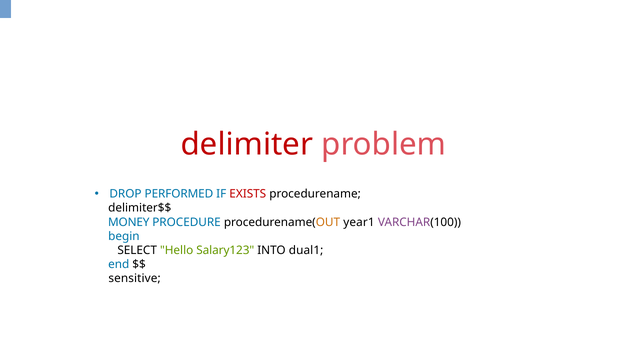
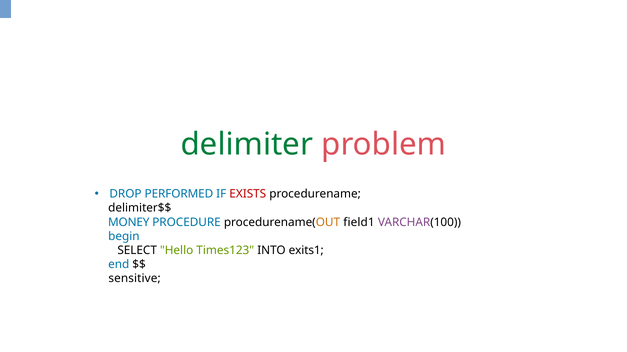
delimiter colour: red -> green (247, 145)
year1: year1 -> field1 (359, 223)
Salary123: Salary123 -> Times123 (225, 251)
dual1: dual1 -> exits1 (306, 251)
